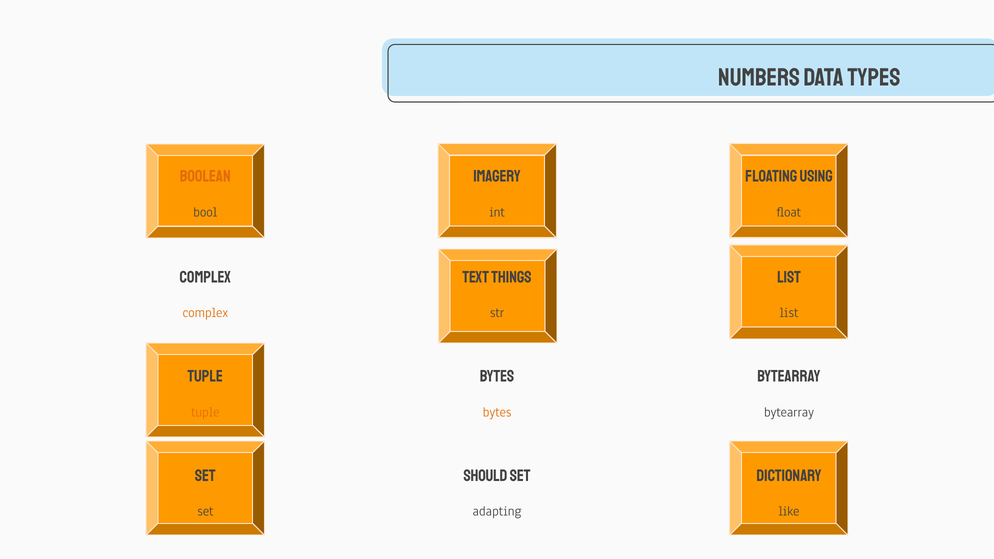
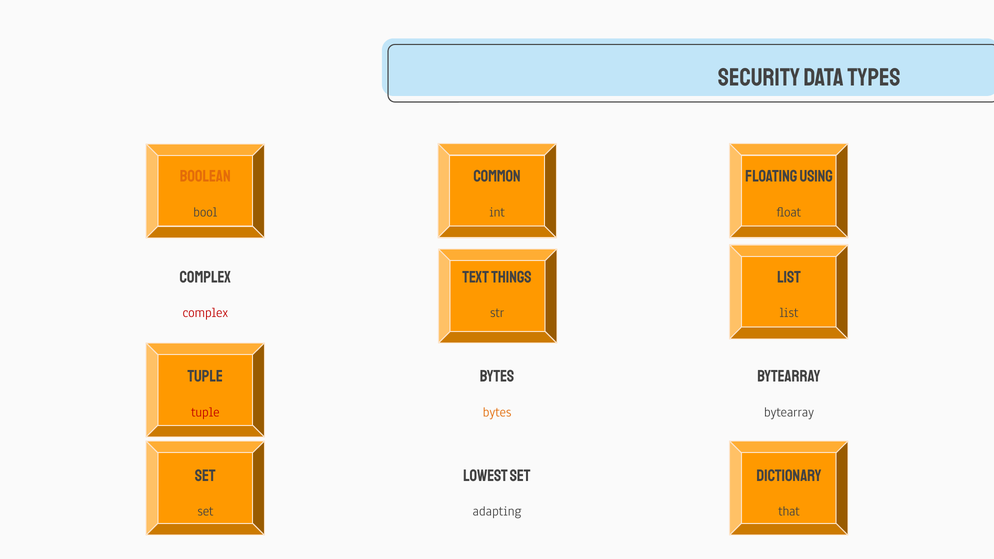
Numbers: Numbers -> Security (759, 78)
Imagery: Imagery -> Common (497, 177)
complex colour: orange -> red (205, 313)
tuple colour: orange -> red (205, 412)
Should: Should -> Lowest (485, 476)
like: like -> that (789, 512)
